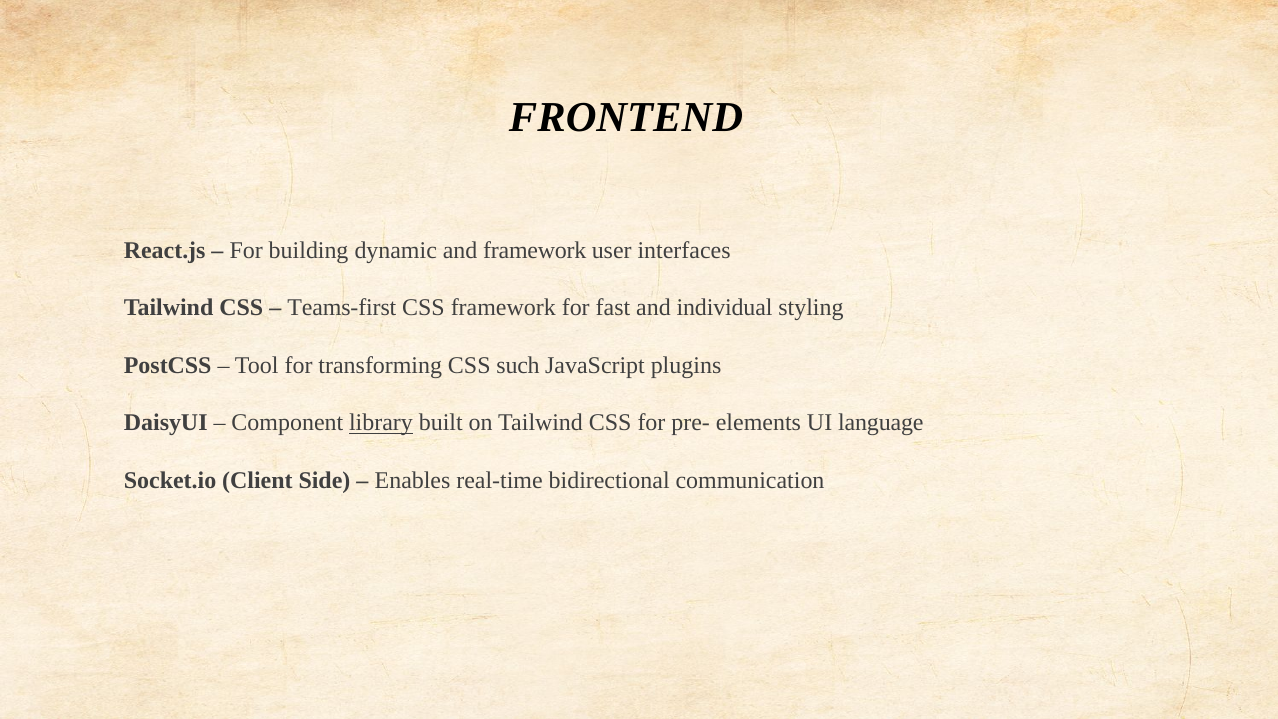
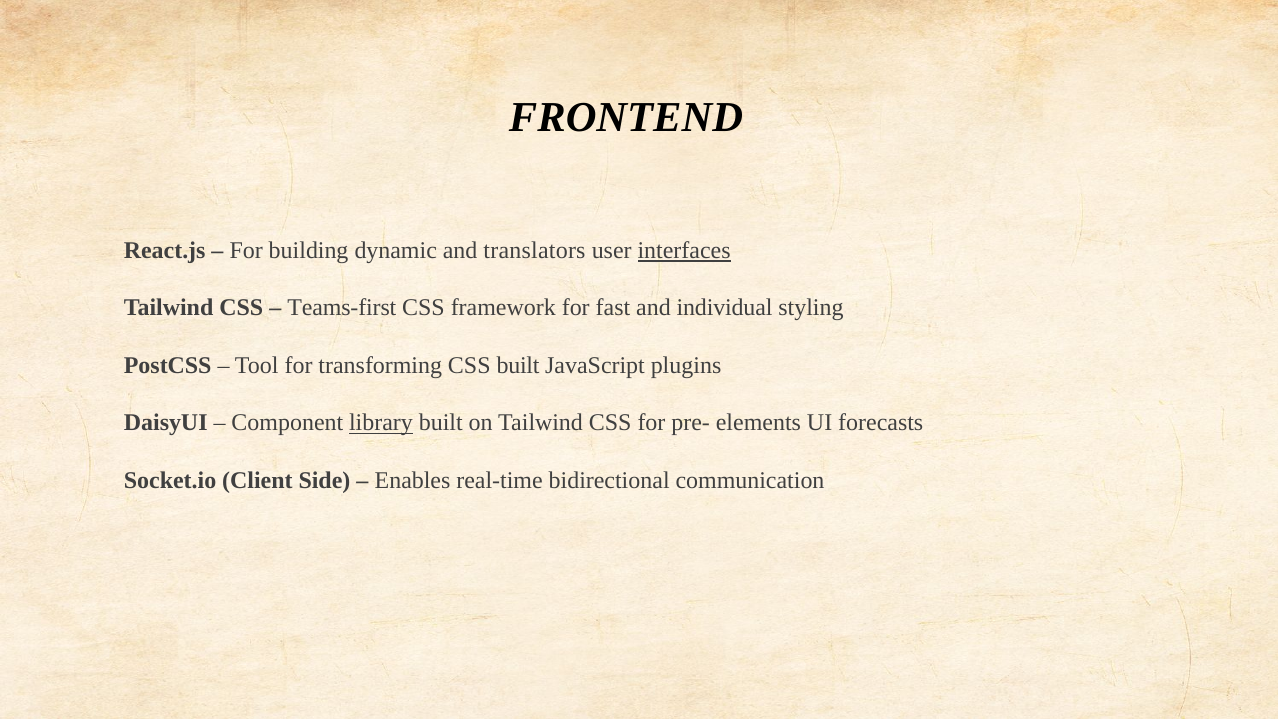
and framework: framework -> translators (534, 250)
interfaces underline: none -> present (684, 250)
CSS such: such -> built (518, 365)
language: language -> forecasts (881, 423)
